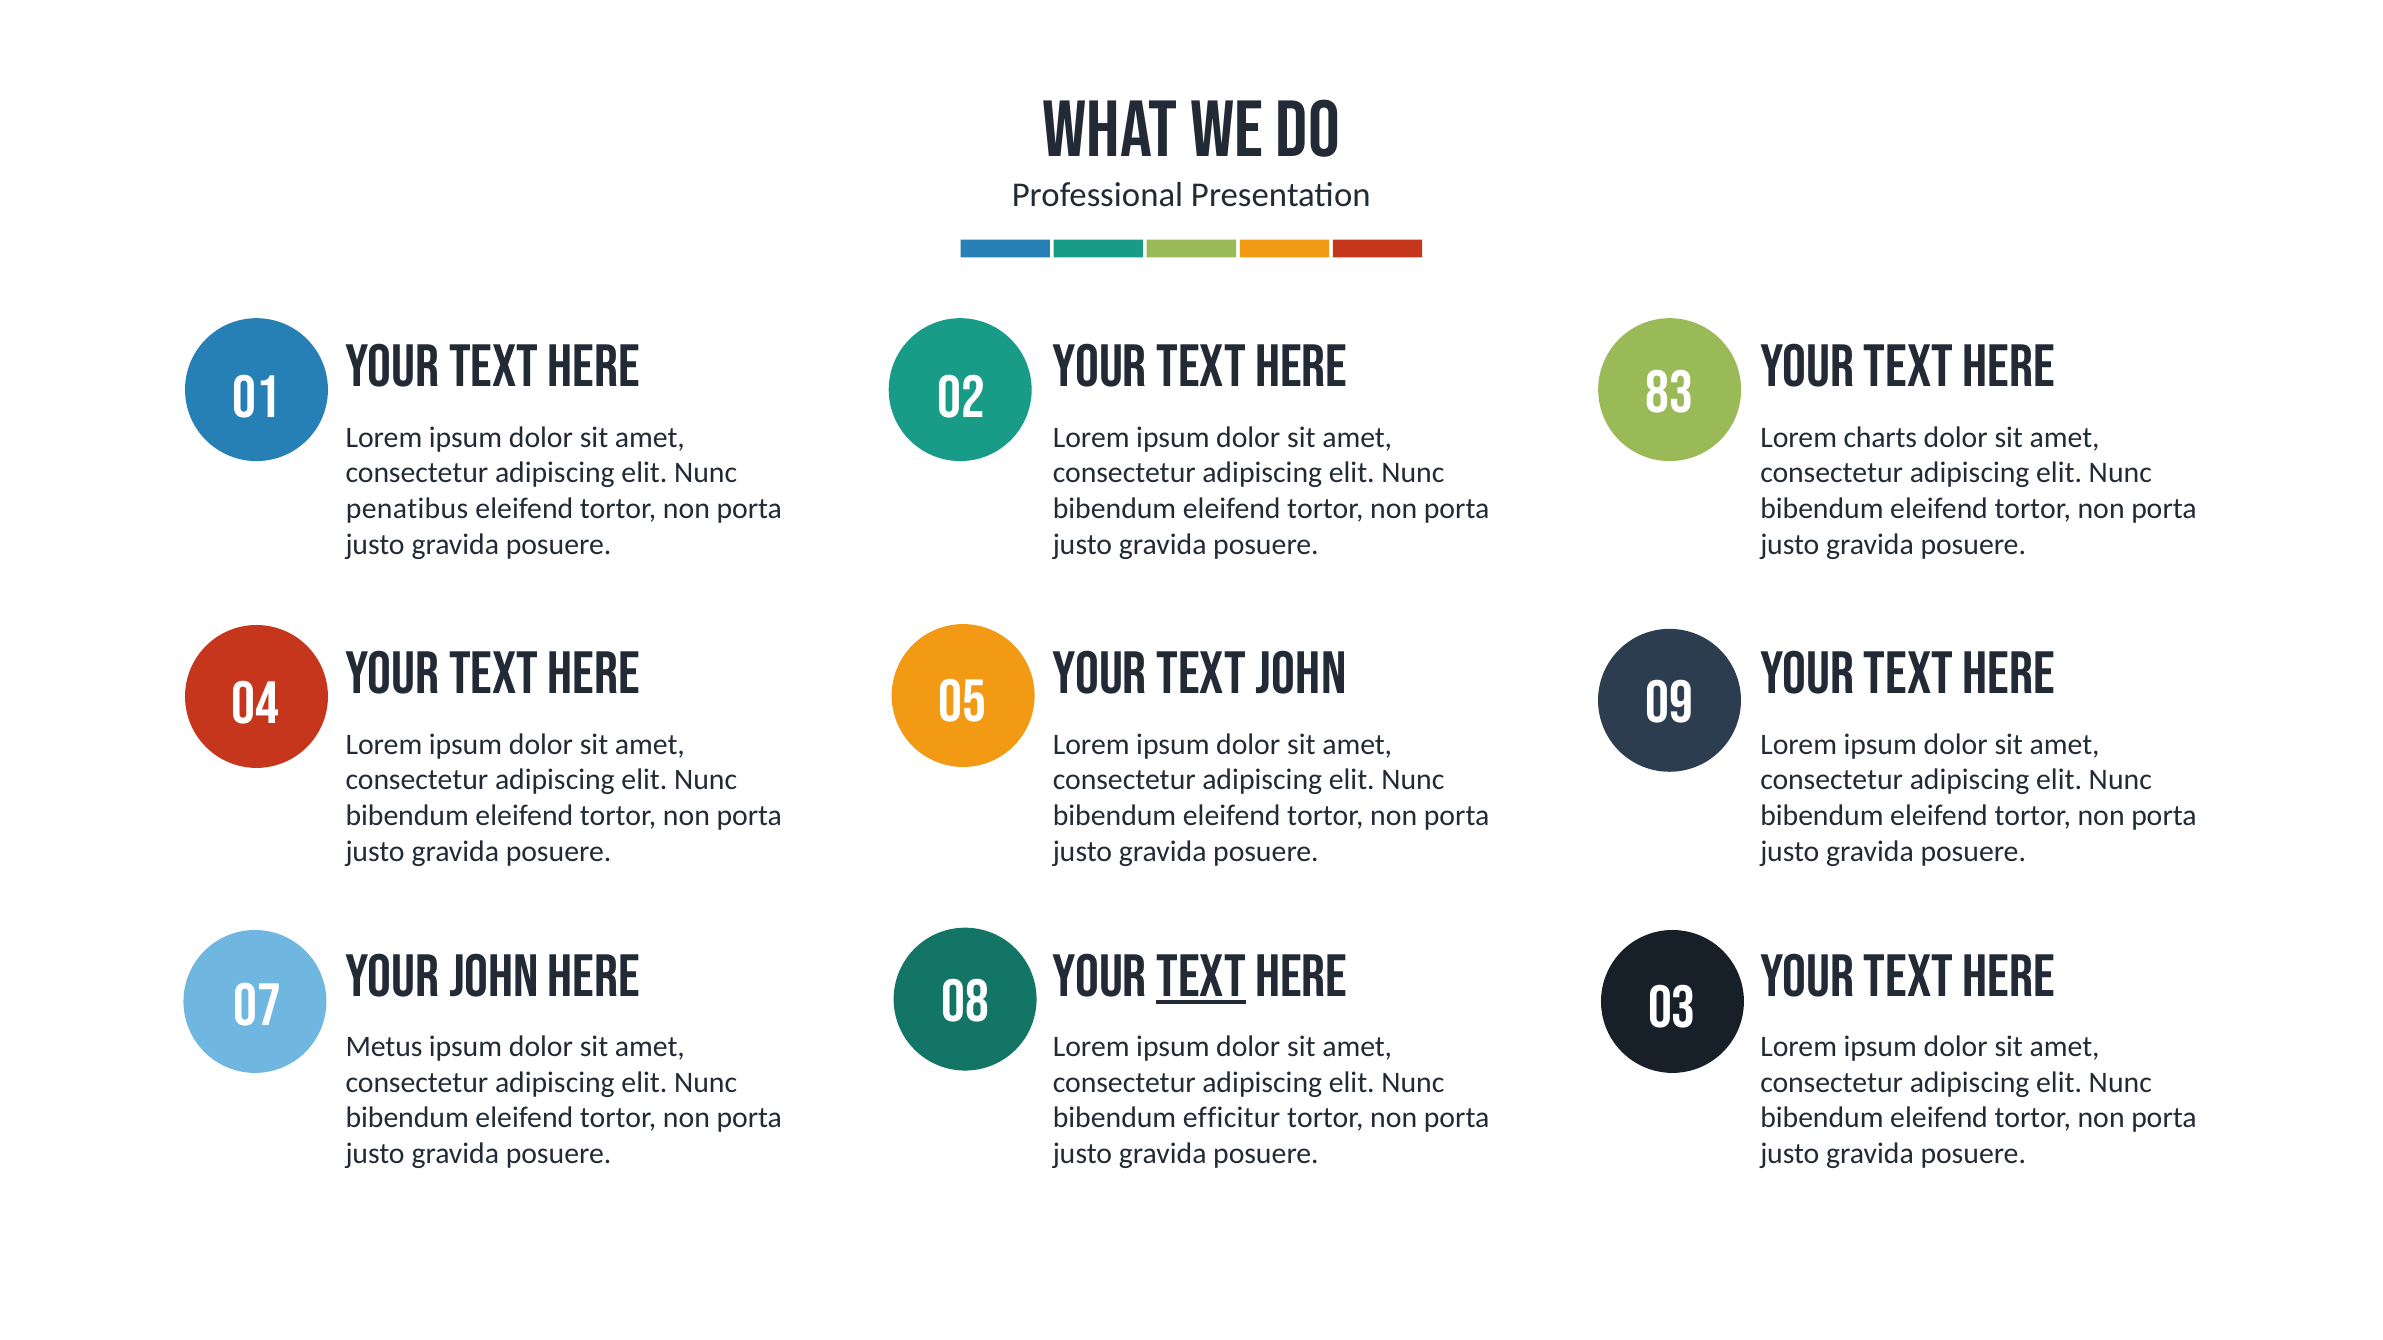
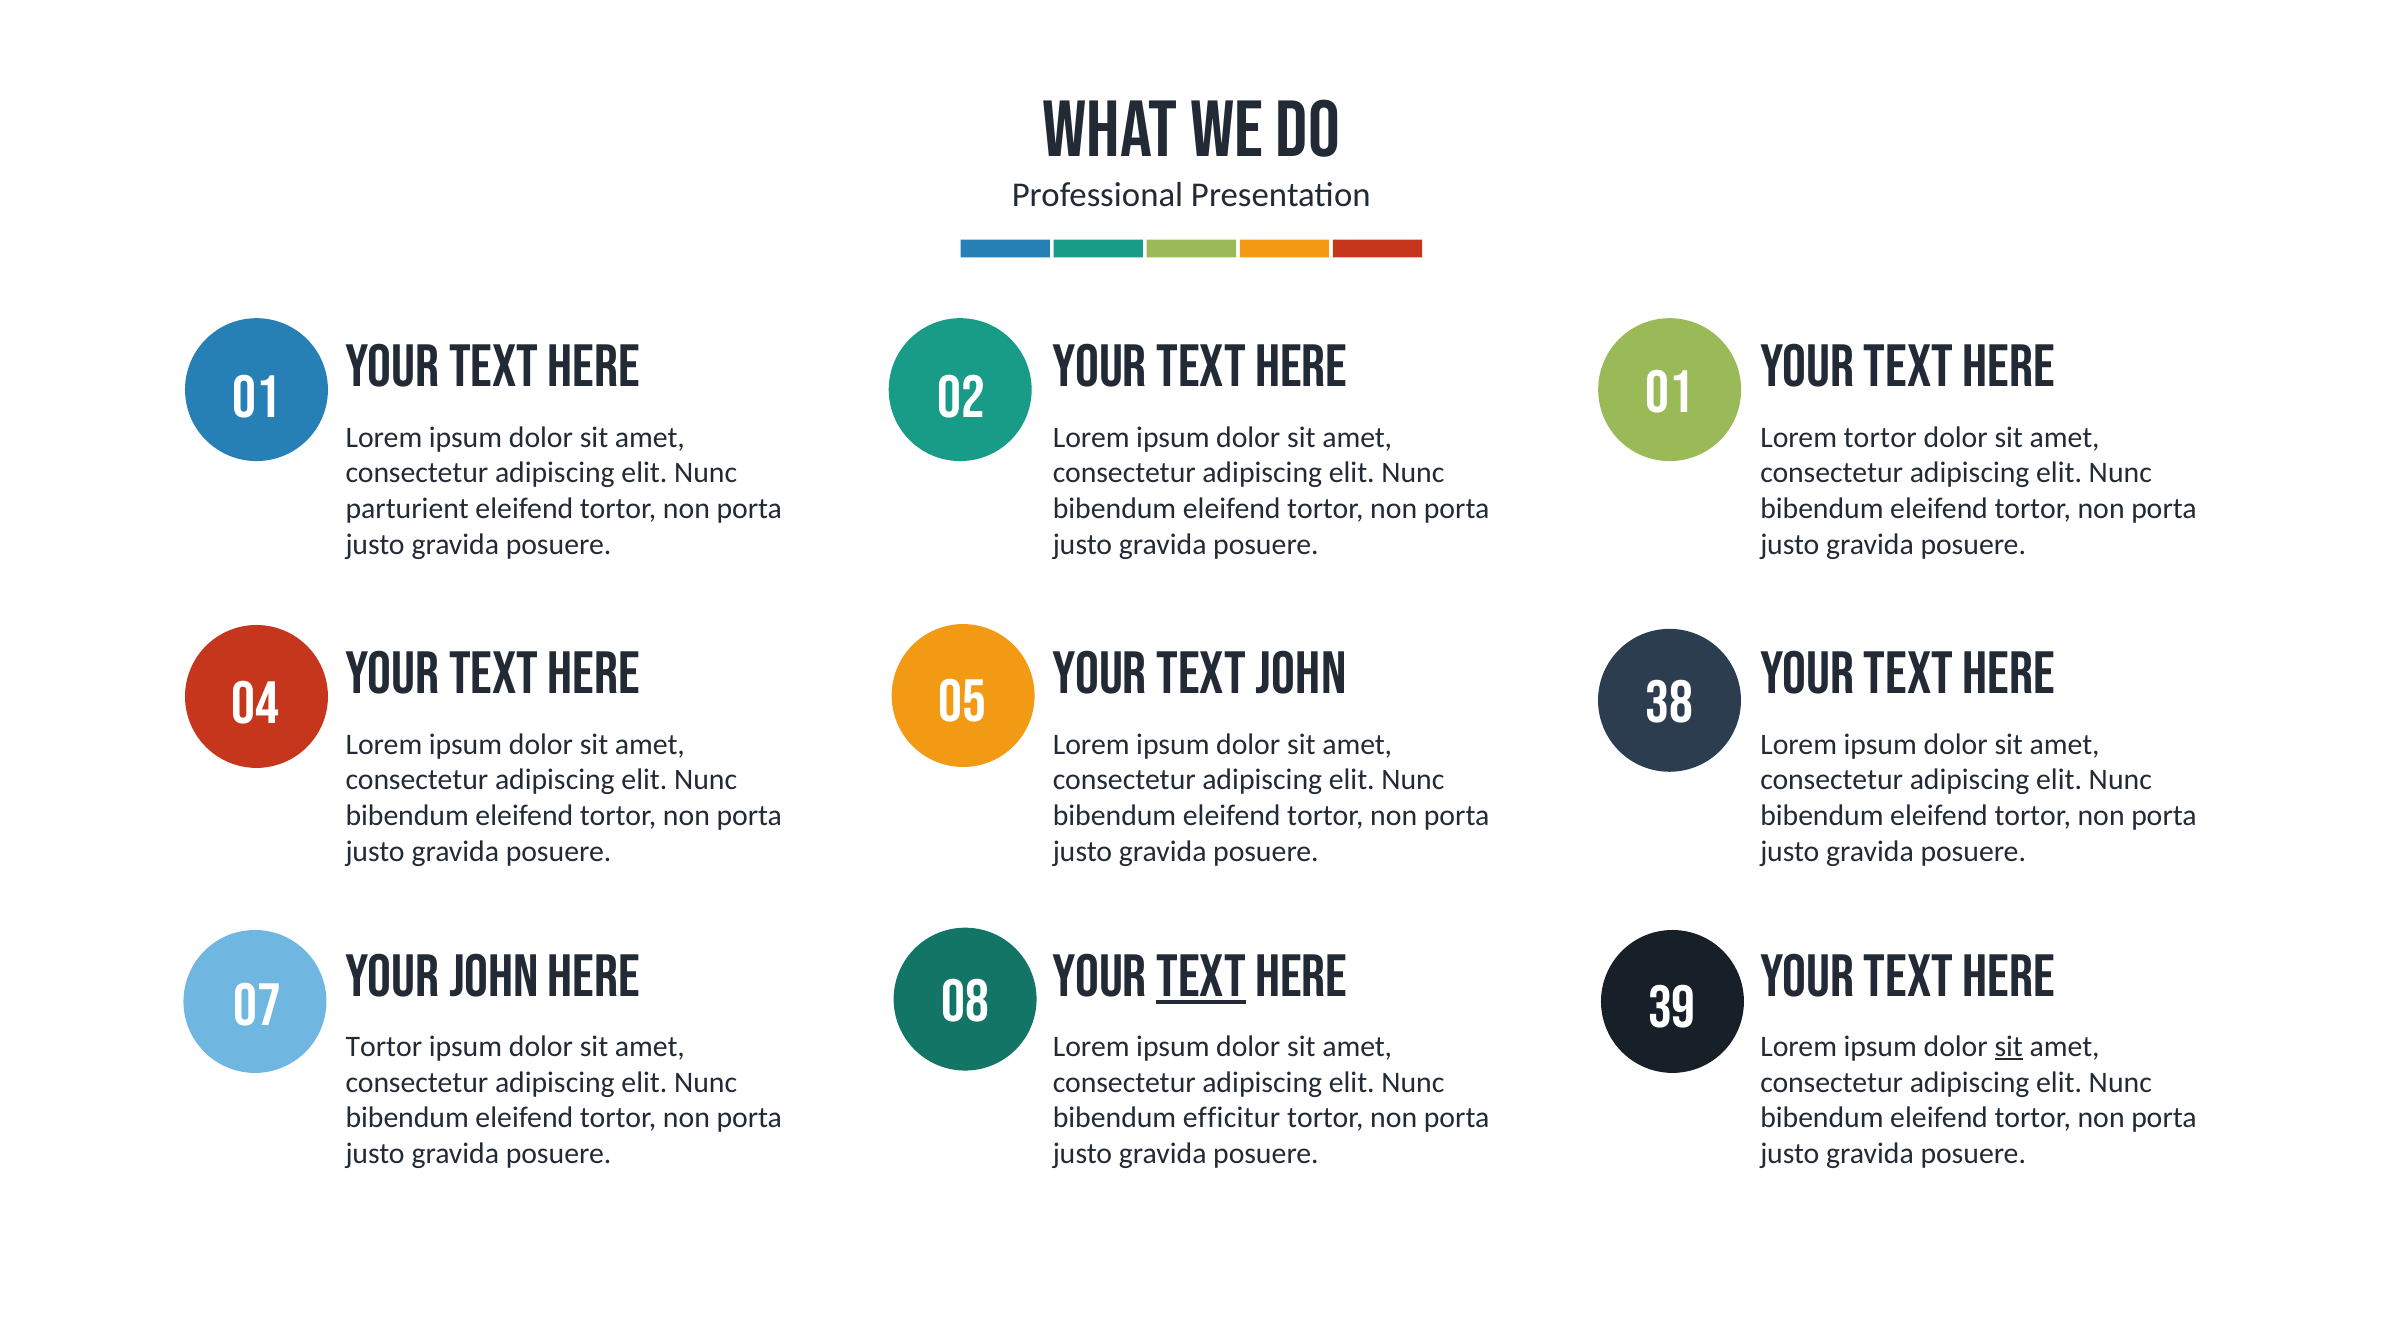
02 83: 83 -> 01 (1670, 393)
Lorem charts: charts -> tortor (1880, 437)
penatibus: penatibus -> parturient (407, 509)
09: 09 -> 38 (1670, 703)
03: 03 -> 39 (1672, 1008)
Metus: Metus -> Tortor (384, 1047)
sit underline: none -> present (2009, 1047)
